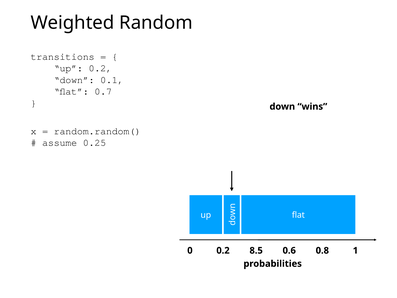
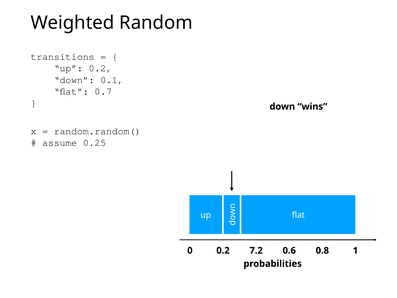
8.5: 8.5 -> 7.2 (256, 250)
